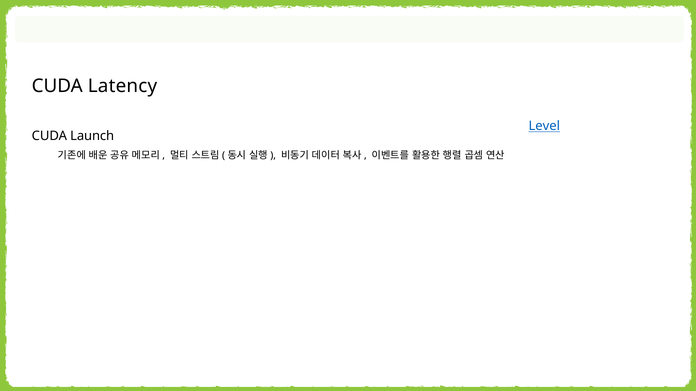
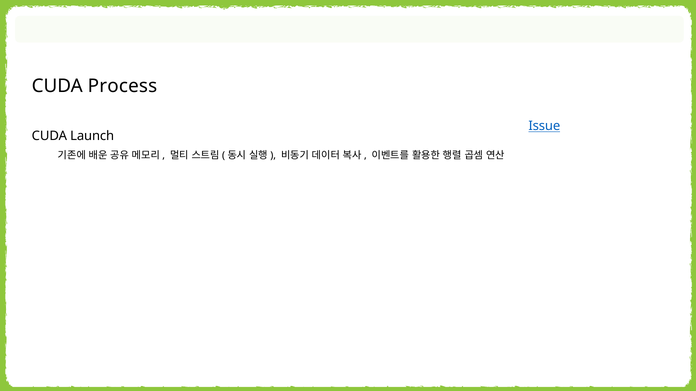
Latency: Latency -> Process (122, 86)
Level: Level -> Issue (544, 126)
